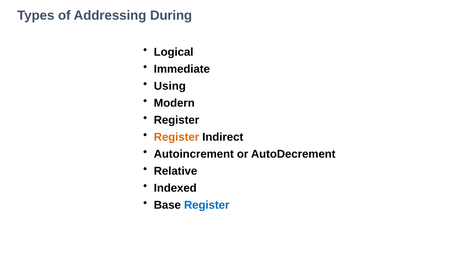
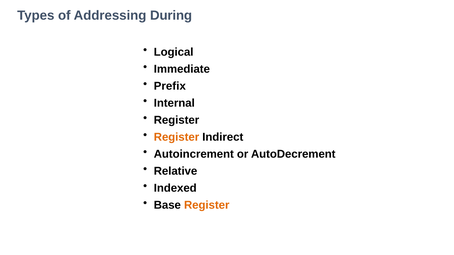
Using: Using -> Prefix (170, 86)
Modern: Modern -> Internal (174, 103)
Register colour: blue -> orange (207, 205)
